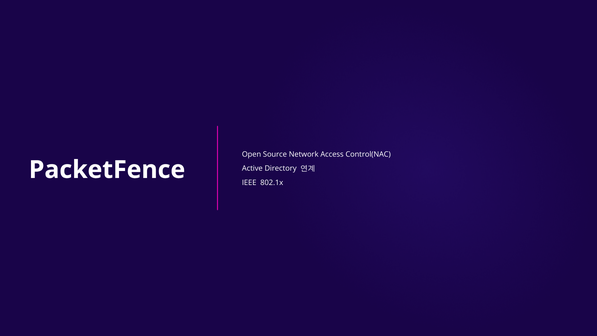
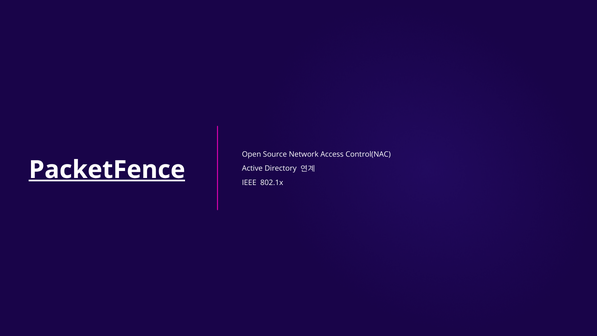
PacketFence underline: none -> present (107, 170)
